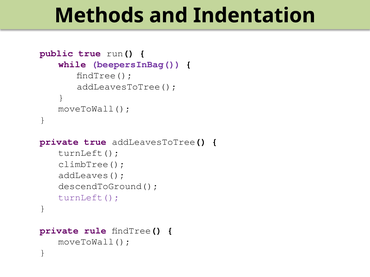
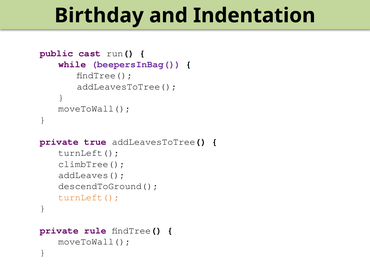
Methods: Methods -> Birthday (99, 16)
public true: true -> cast (90, 53)
turnLeft( colour: purple -> orange (89, 198)
